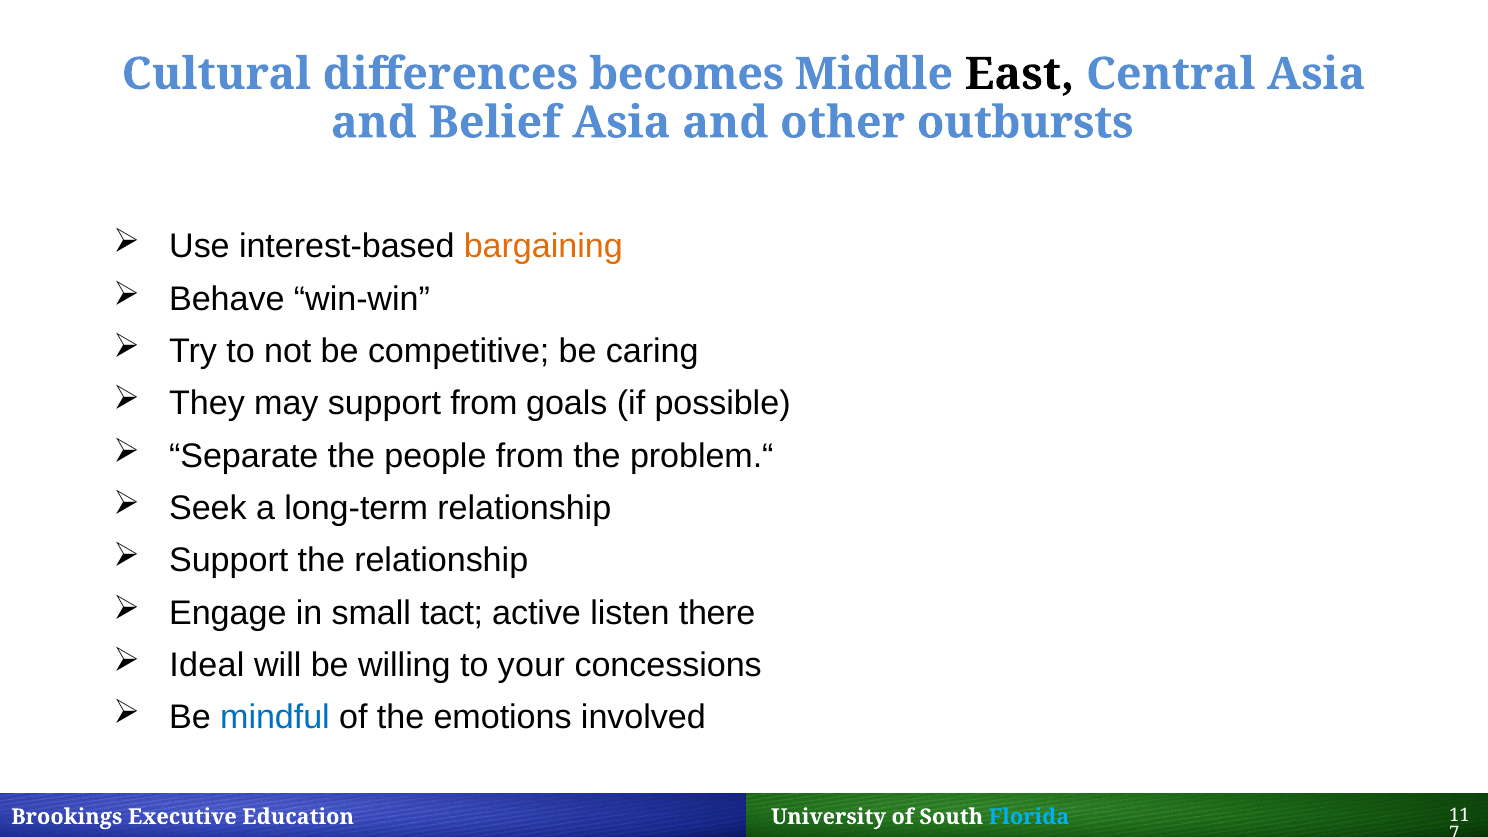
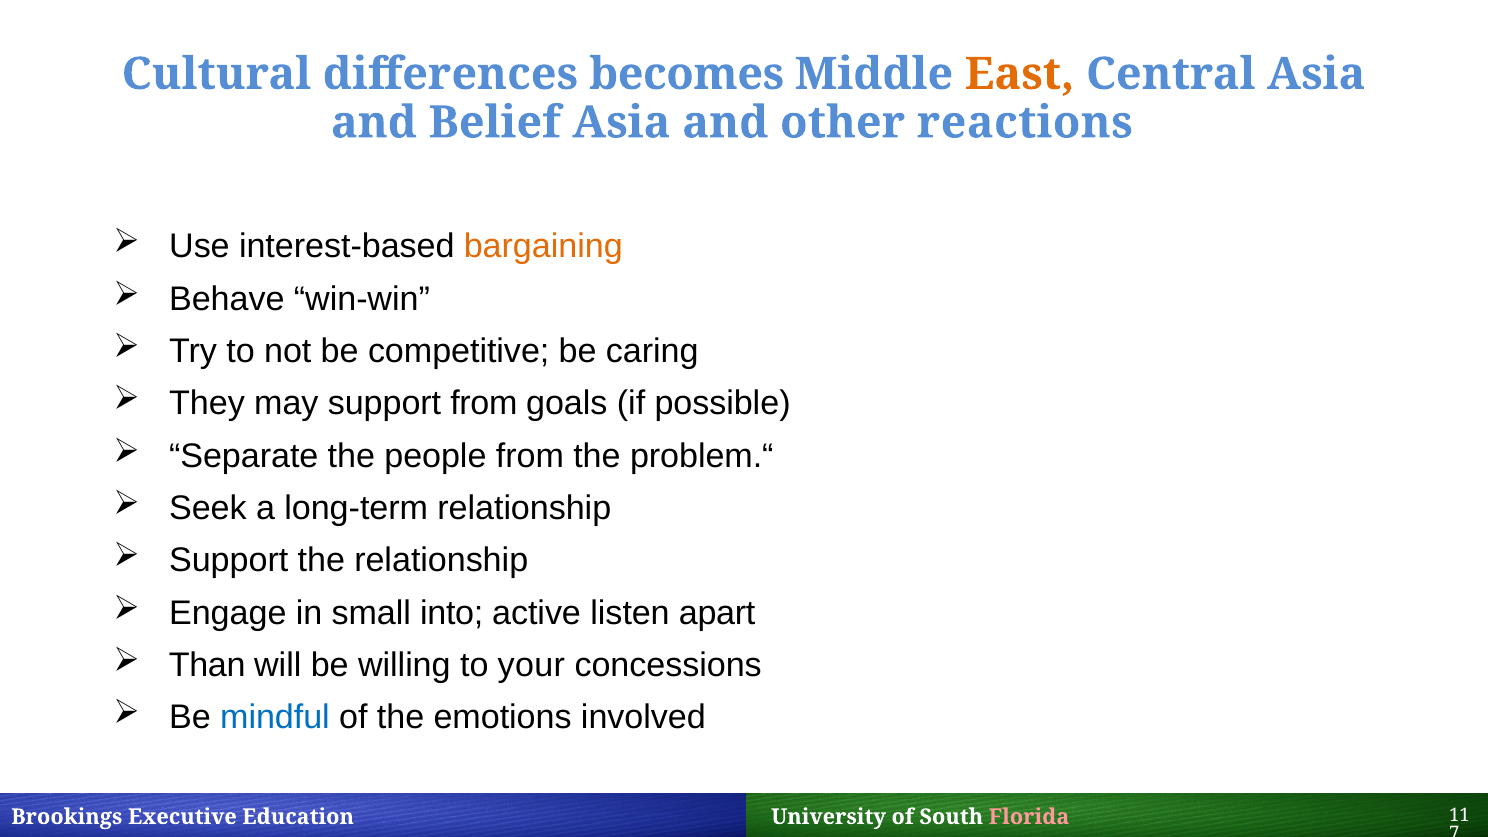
East colour: black -> orange (1020, 74)
outbursts: outbursts -> reactions (1025, 123)
tact: tact -> into (452, 613)
there: there -> apart (717, 613)
Ideal: Ideal -> Than (207, 665)
Florida colour: light blue -> pink (1029, 817)
